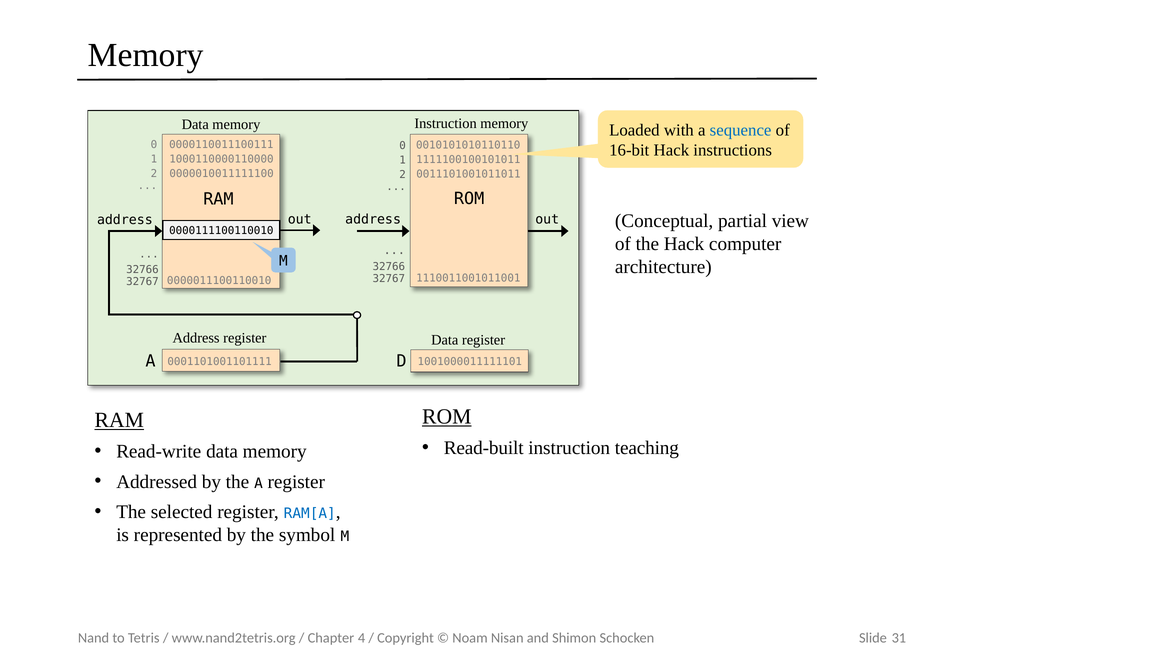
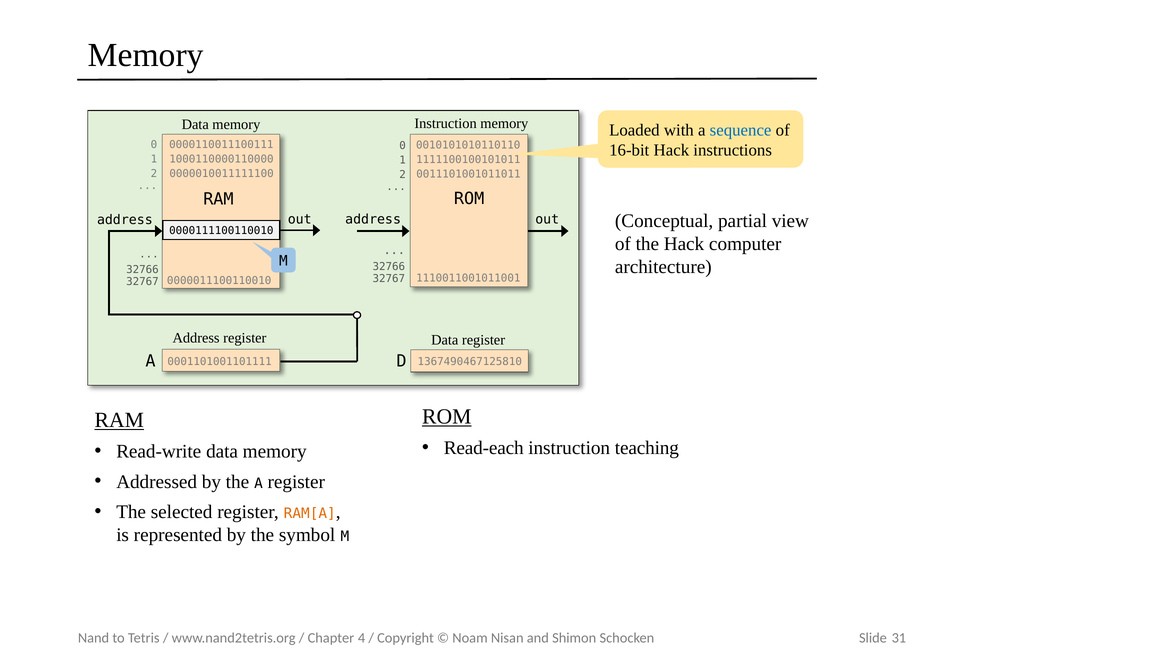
1001000011111101: 1001000011111101 -> 1367490467125810 (470, 362)
Read-built: Read-built -> Read-each (484, 448)
RAM[A colour: blue -> orange (310, 514)
